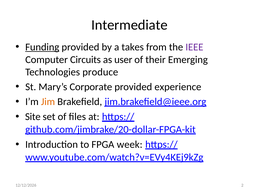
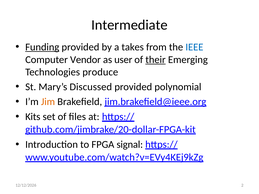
IEEE colour: purple -> blue (194, 47)
Circuits: Circuits -> Vendor (85, 60)
their underline: none -> present (156, 60)
Corporate: Corporate -> Discussed (91, 87)
experience: experience -> polynomial (178, 87)
Site: Site -> Kits (33, 117)
week: week -> signal (130, 145)
